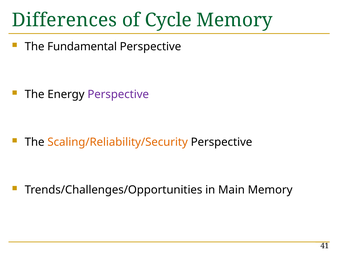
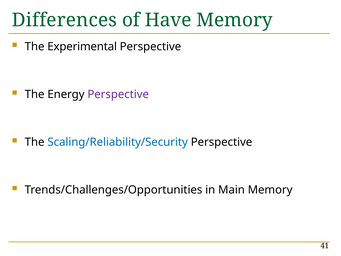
Cycle: Cycle -> Have (168, 20)
Fundamental: Fundamental -> Experimental (82, 47)
Scaling/Reliability/Security colour: orange -> blue (118, 142)
